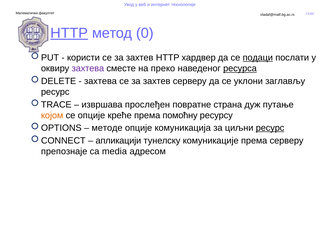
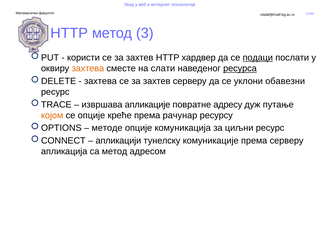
HTTP underline: present -> none (69, 33)
0: 0 -> 3 (145, 33)
захтева colour: purple -> orange (88, 69)
преко: преко -> слати (163, 69)
заглављу: заглављу -> обавезни (285, 81)
прослеђен: прослеђен -> апликације (148, 105)
страна: страна -> адресу (228, 105)
помоћну: помоћну -> рачунар (180, 115)
ресурс underline: present -> none (270, 128)
препознаје: препознаје -> апликација (64, 151)
са media: media -> метод (115, 151)
